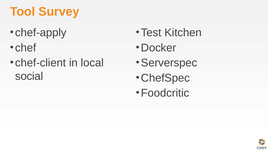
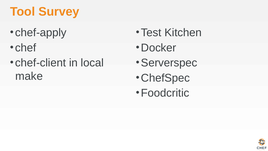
social: social -> make (29, 76)
